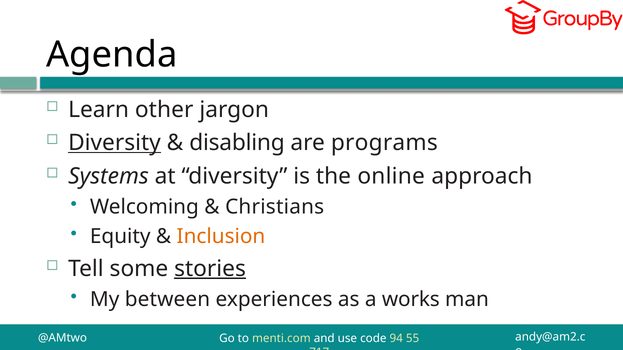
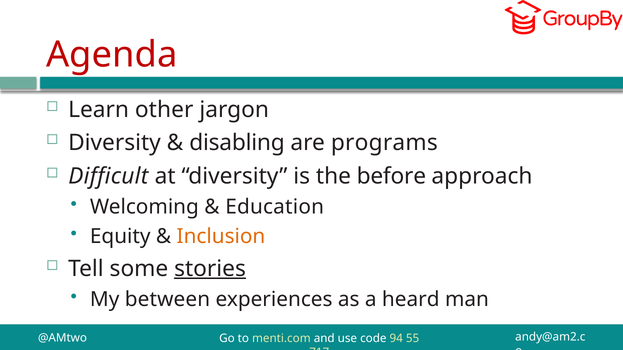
Agenda colour: black -> red (112, 55)
Diversity underline: present -> none (114, 143)
Systems: Systems -> Difficult (108, 176)
online: online -> before (391, 176)
Christians: Christians -> Education (275, 207)
works: works -> heard (411, 300)
